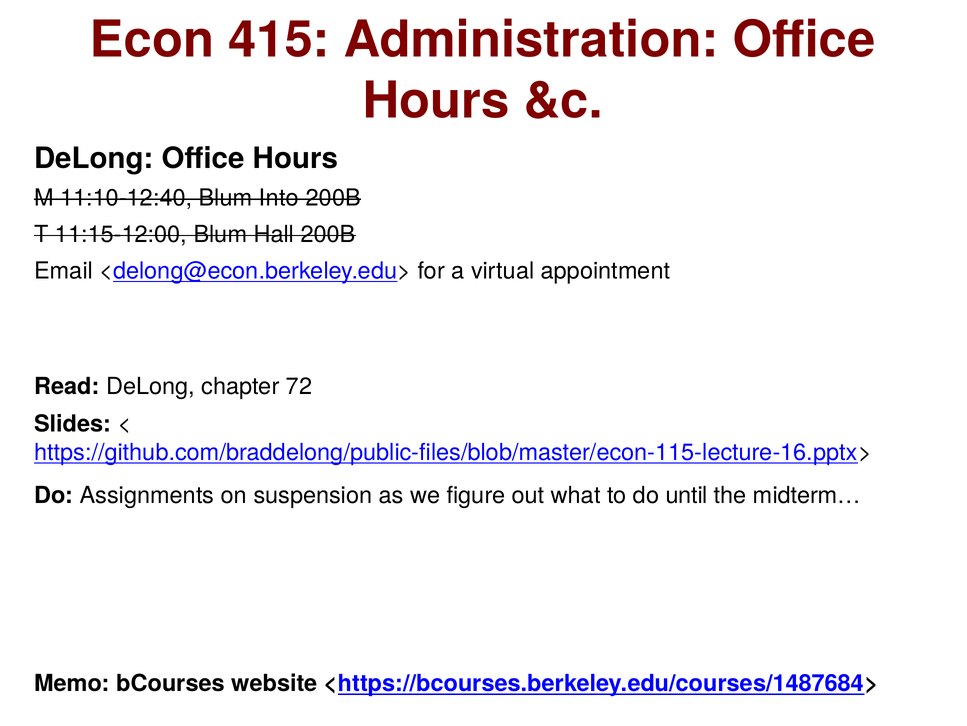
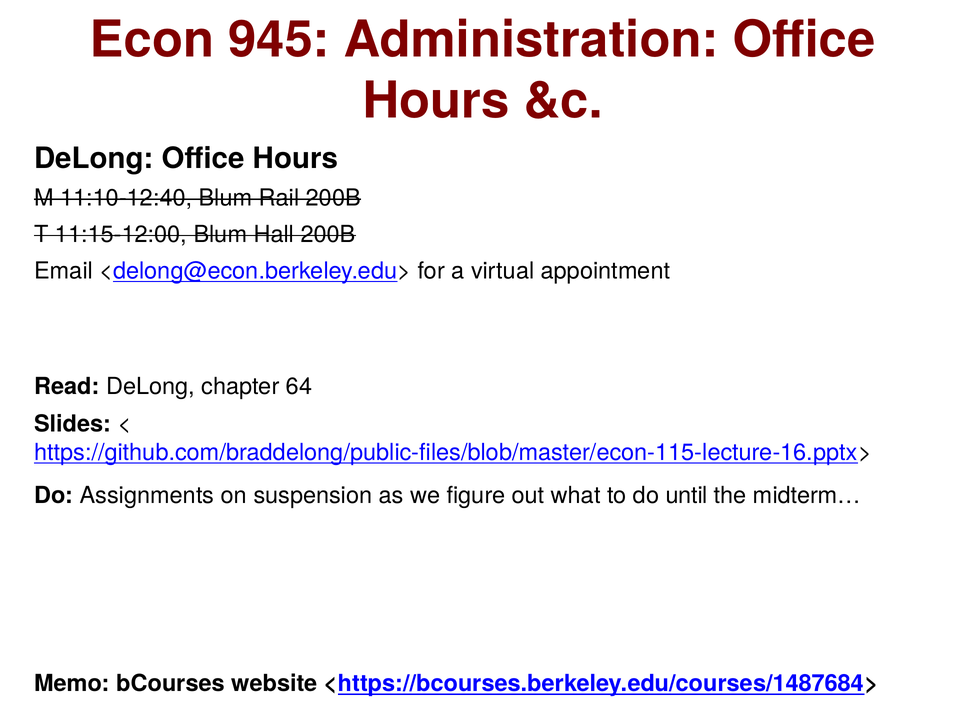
415: 415 -> 945 (279, 40)
Into: Into -> Rail (279, 198)
72: 72 -> 64 (299, 386)
